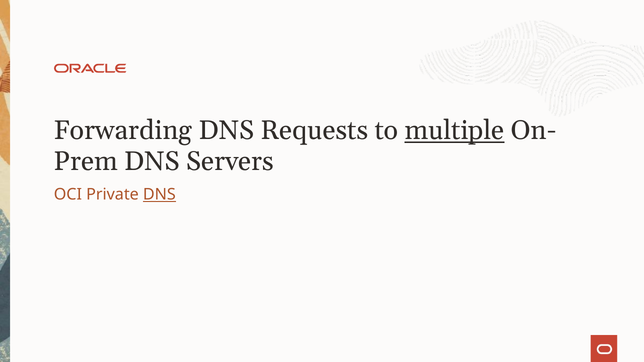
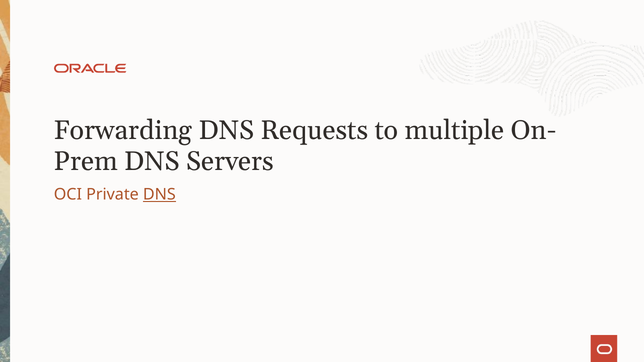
multiple underline: present -> none (455, 131)
